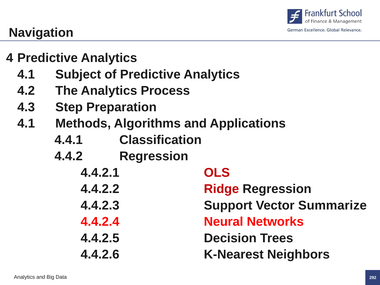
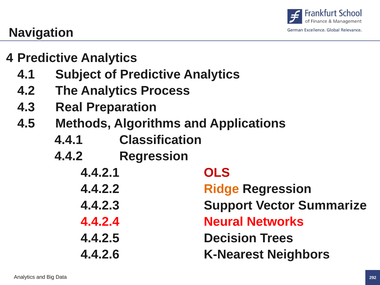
Step: Step -> Real (69, 107)
4.1: 4.1 -> 4.5 (26, 124)
Ridge colour: red -> orange (221, 189)
